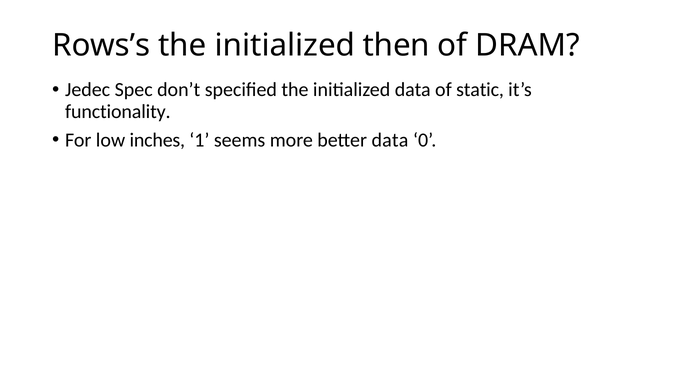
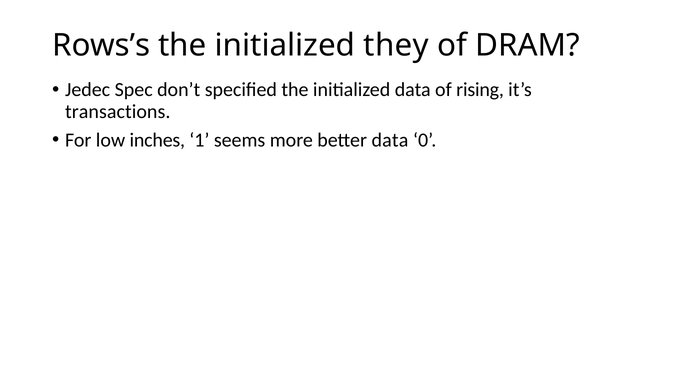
then: then -> they (396, 46)
static: static -> rising (480, 90)
functionality: functionality -> transactions (118, 112)
